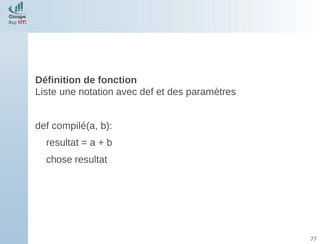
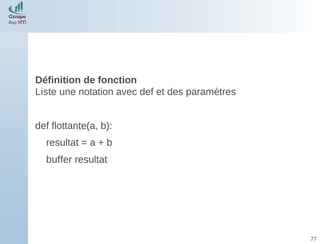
compilé(a: compilé(a -> flottante(a (75, 126)
chose: chose -> buffer (59, 159)
